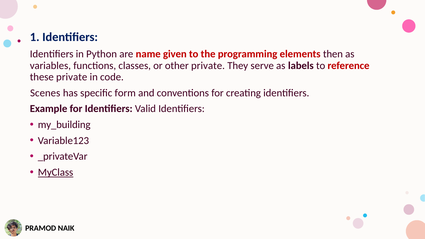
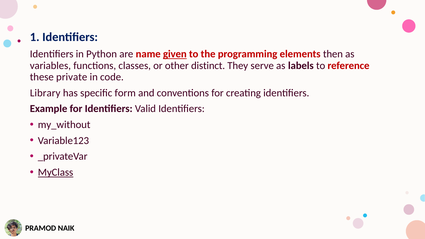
given underline: none -> present (175, 54)
other private: private -> distinct (208, 66)
Scenes: Scenes -> Library (45, 93)
my_building: my_building -> my_without (64, 125)
